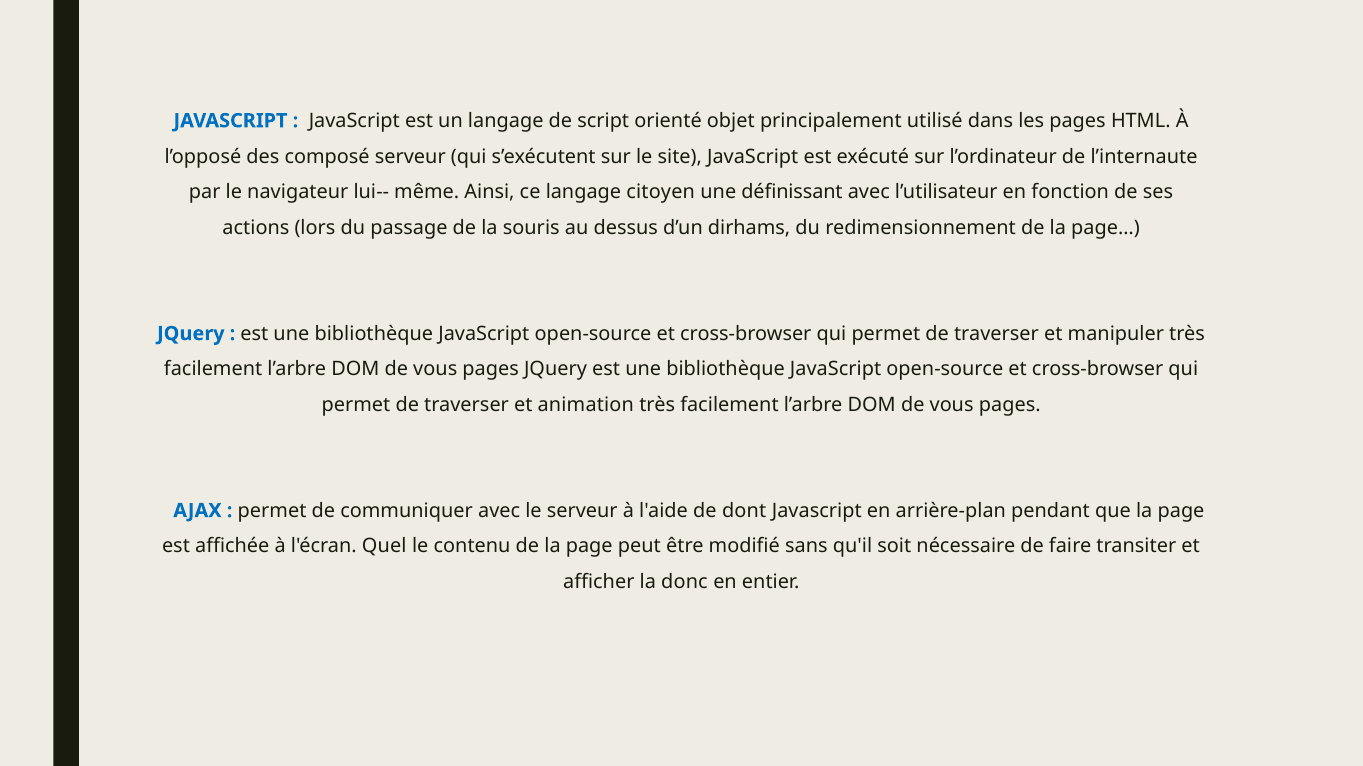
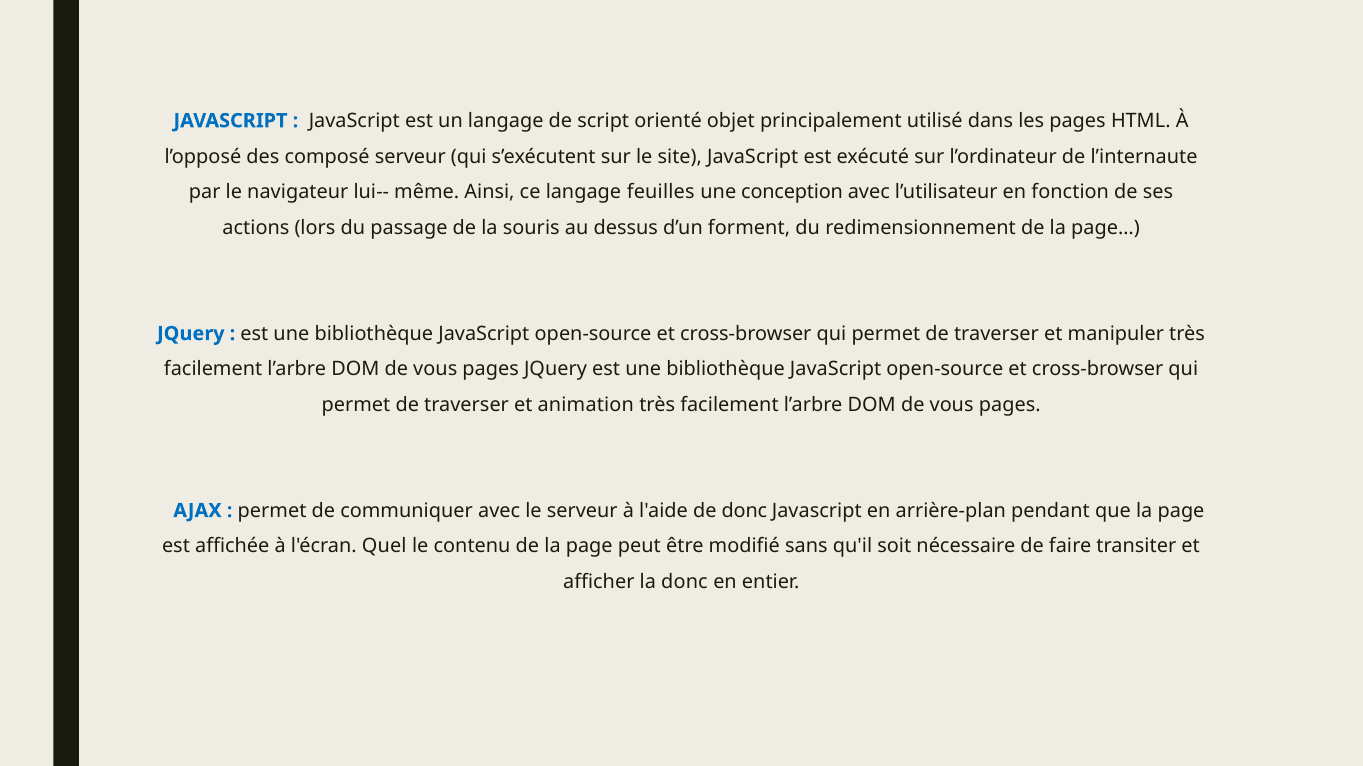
citoyen: citoyen -> feuilles (661, 192)
définissant: définissant -> conception (792, 192)
dirhams: dirhams -> forment (749, 228)
de dont: dont -> donc (744, 511)
